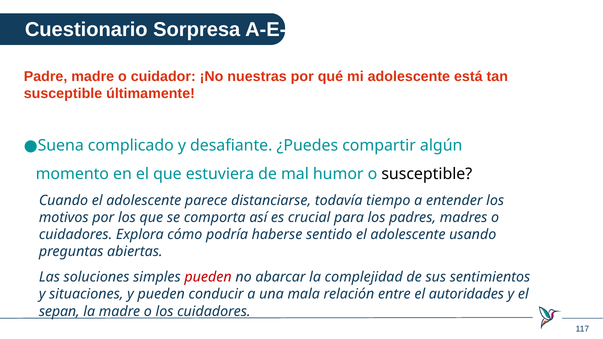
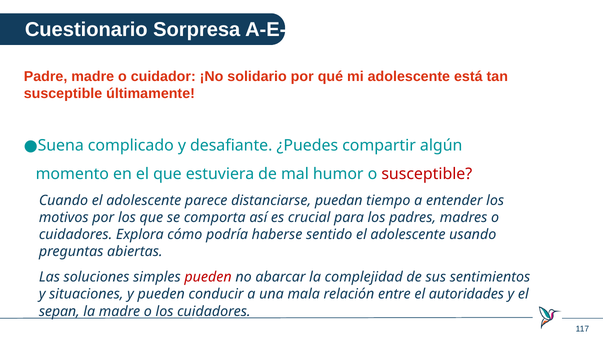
nuestras: nuestras -> solidario (257, 77)
susceptible colour: black -> red (427, 174)
todavía: todavía -> puedan (339, 201)
